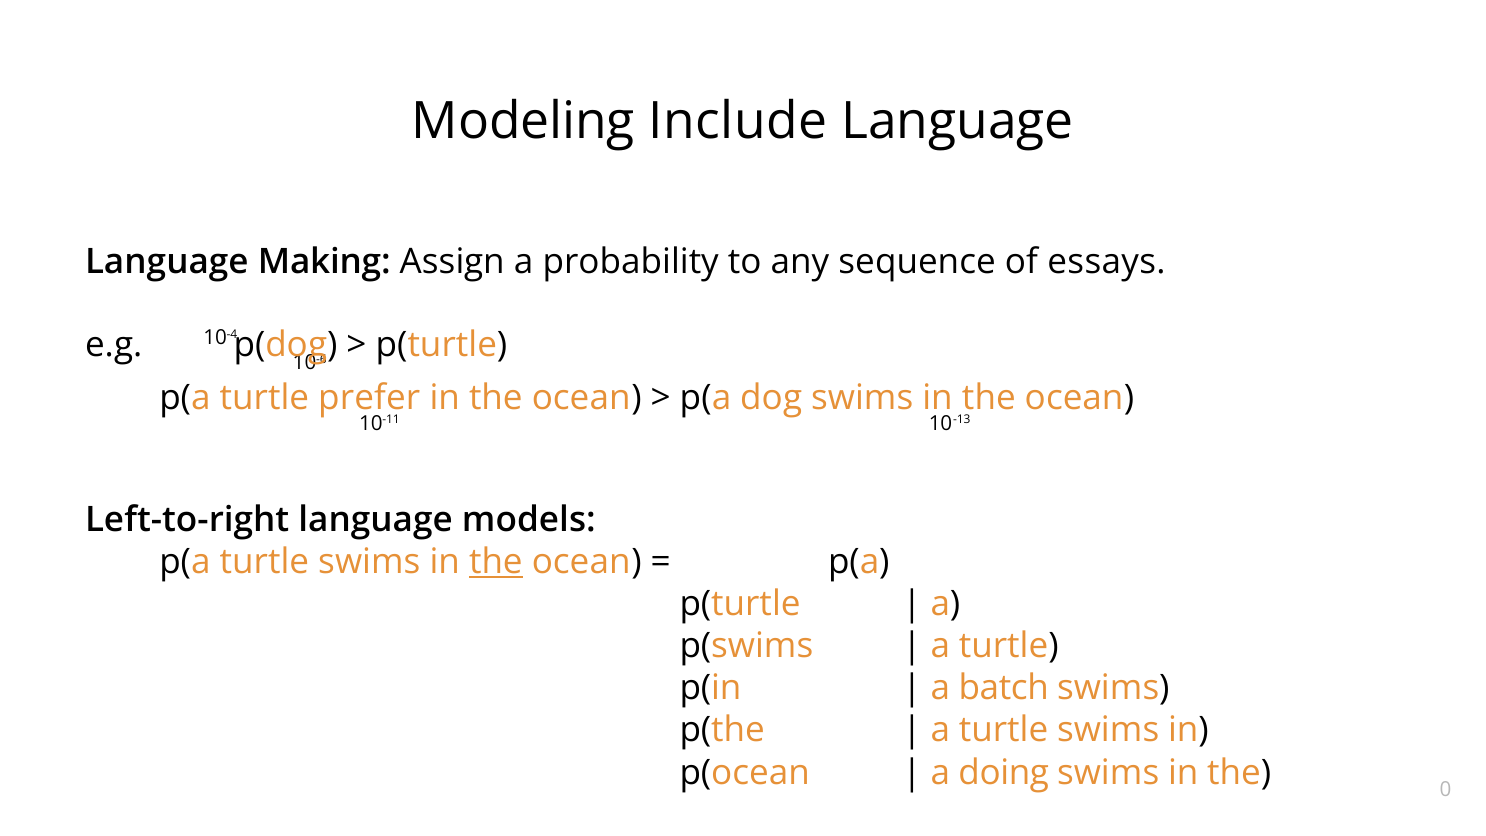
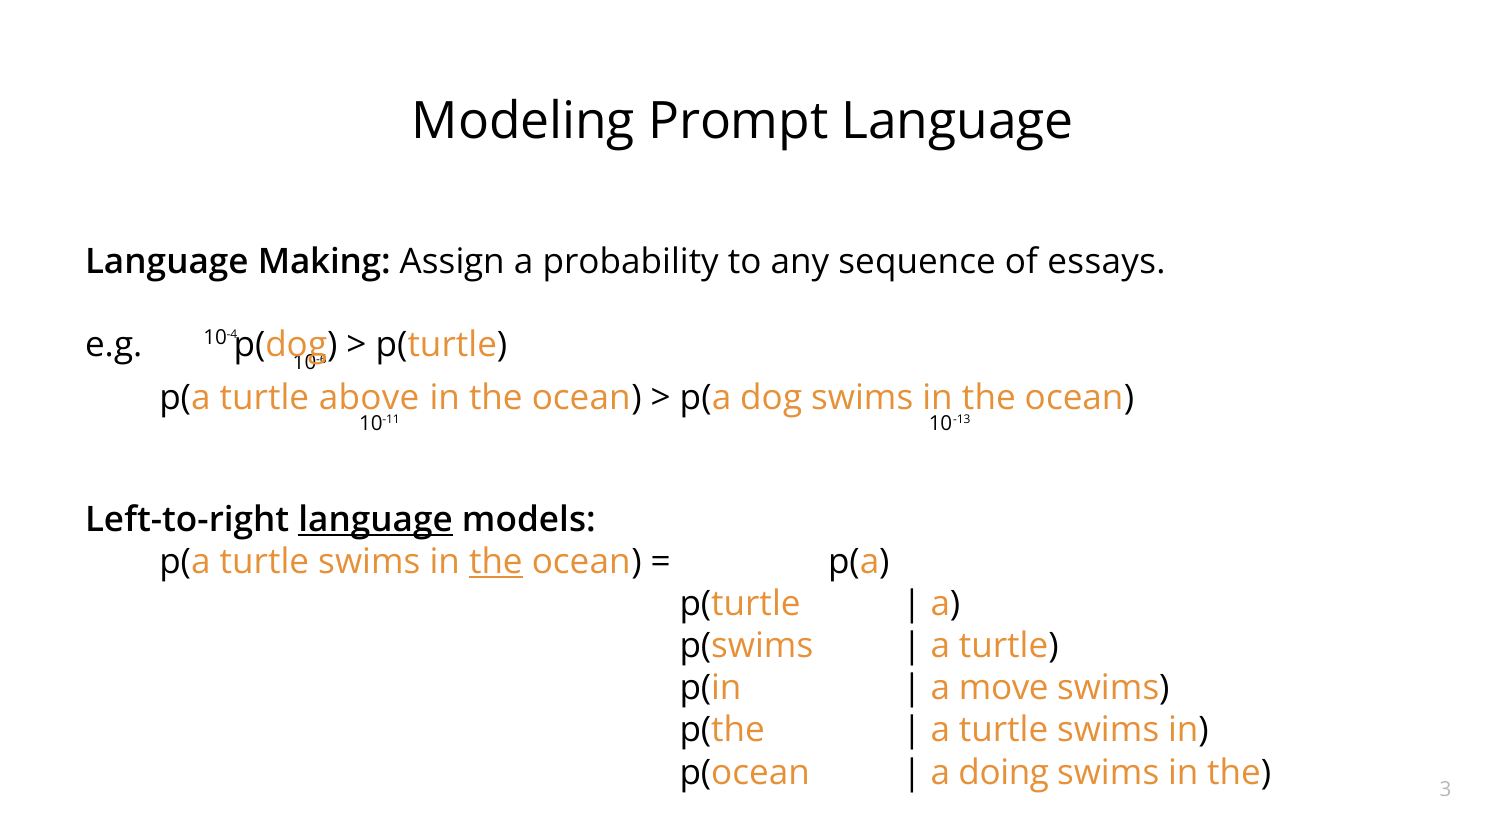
Include: Include -> Prompt (738, 122)
prefer: prefer -> above (369, 398)
language underline: none -> present (376, 520)
batch: batch -> move (1004, 688)
0: 0 -> 3 (1445, 789)
